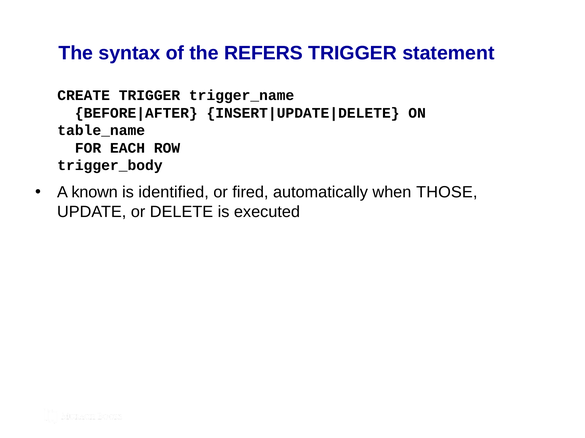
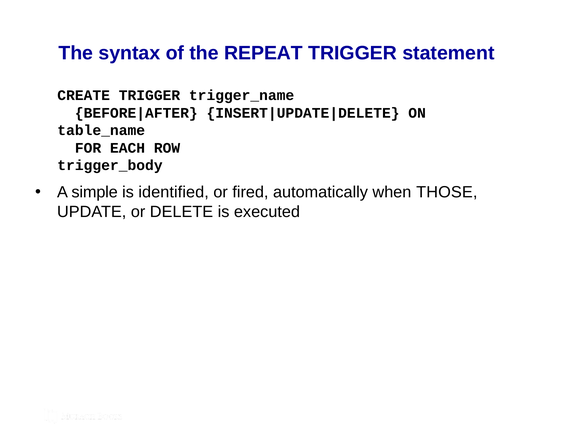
REFERS: REFERS -> REPEAT (263, 53)
known: known -> simple (95, 193)
